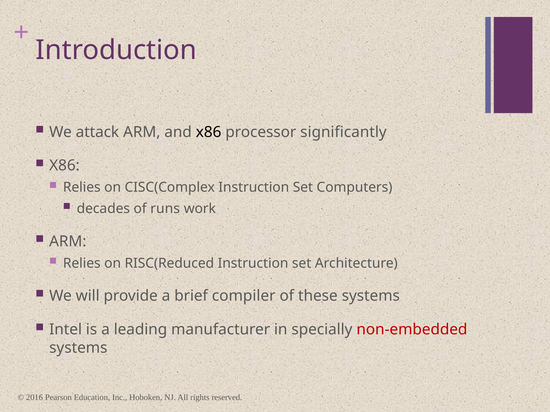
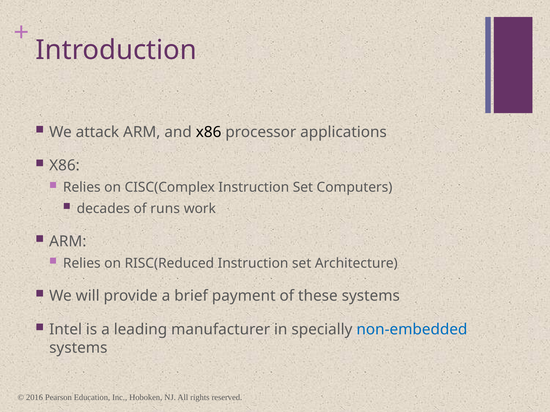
significantly: significantly -> applications (344, 132)
compiler: compiler -> payment (244, 296)
non-embedded colour: red -> blue (412, 330)
